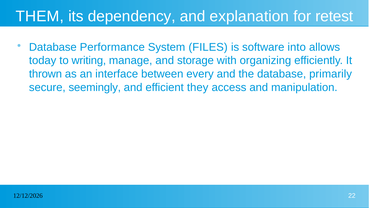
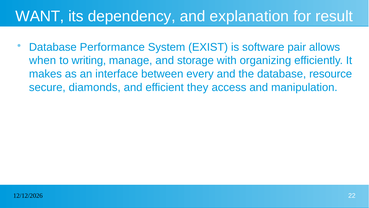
THEM: THEM -> WANT (40, 16)
retest: retest -> result (334, 16)
FILES: FILES -> EXIST (208, 47)
into: into -> pair (297, 47)
today: today -> when (43, 60)
thrown: thrown -> makes (45, 74)
primarily: primarily -> resource (331, 74)
seemingly: seemingly -> diamonds (95, 87)
